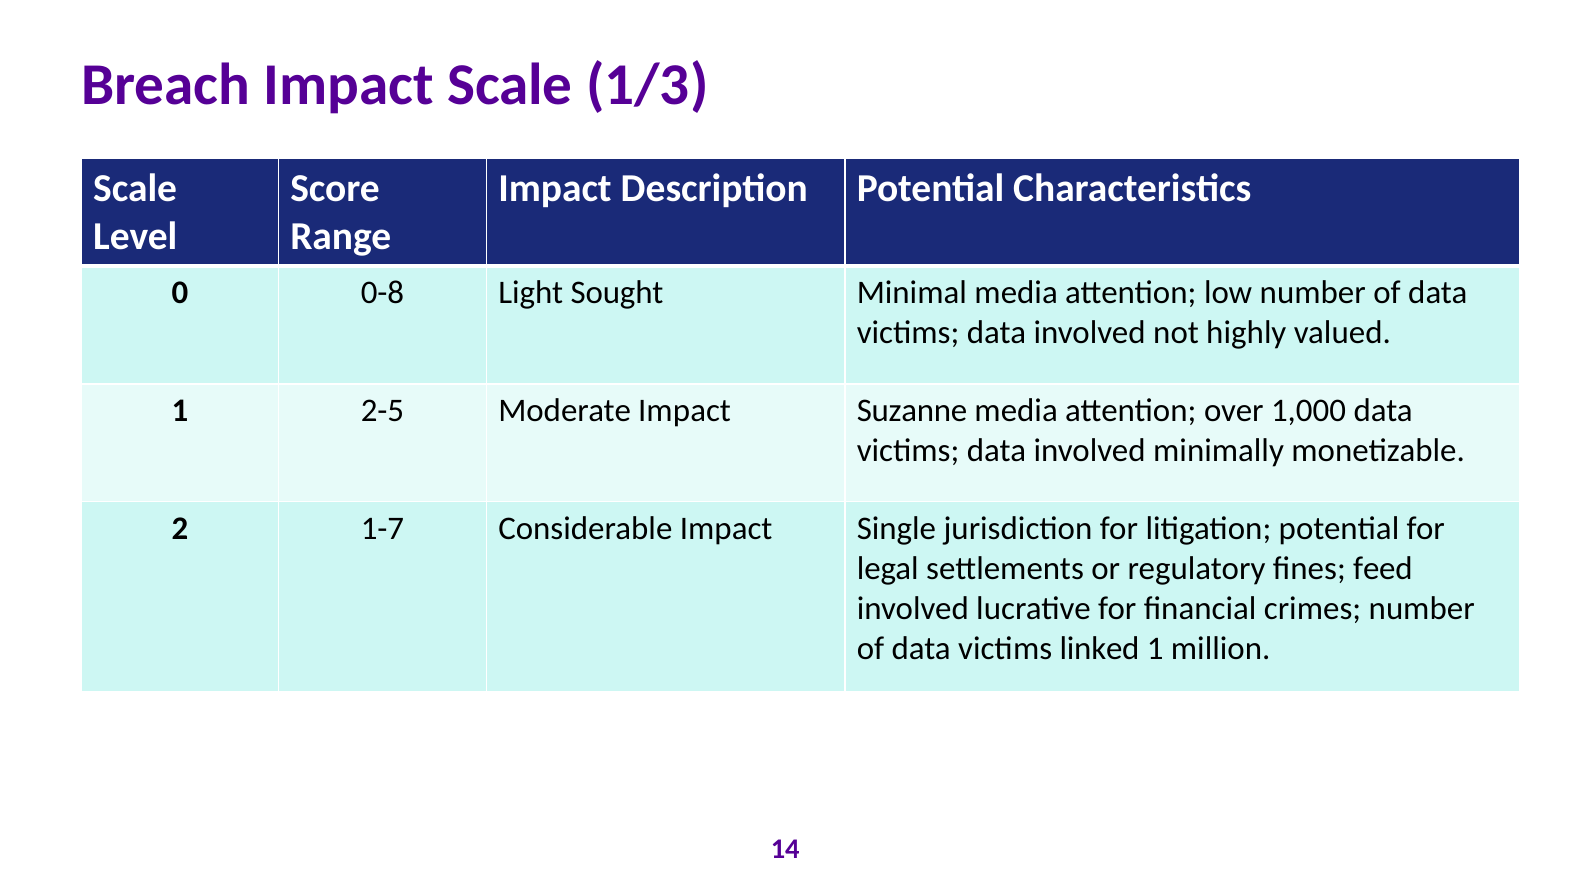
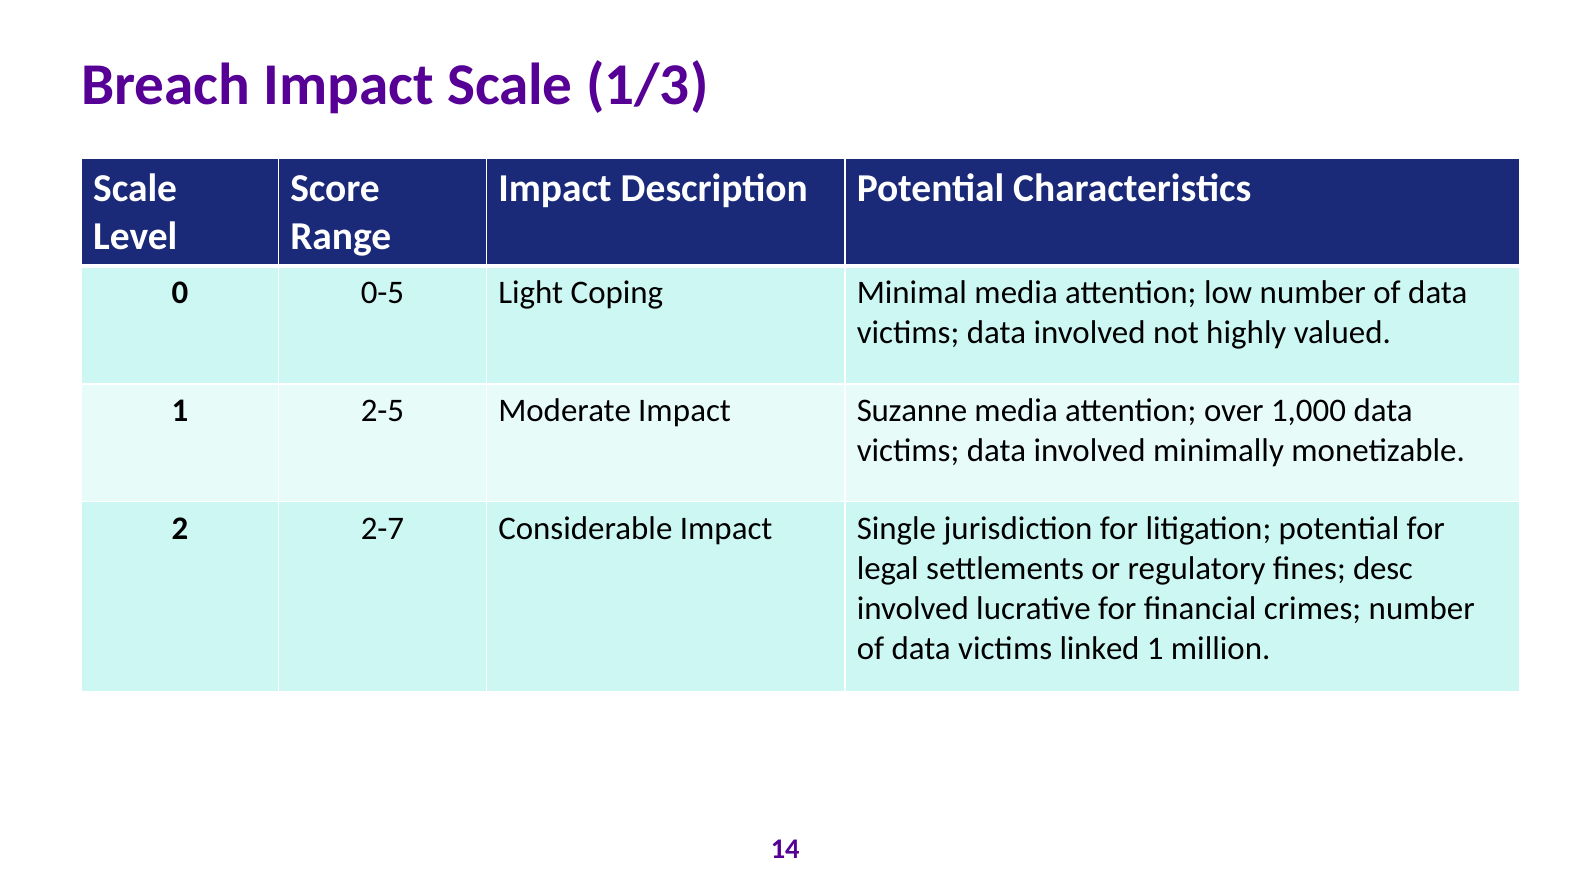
0-8: 0-8 -> 0-5 (382, 293)
Sought: Sought -> Coping (617, 293)
1-7: 1-7 -> 2-7 (382, 528)
feed: feed -> desc (1383, 569)
